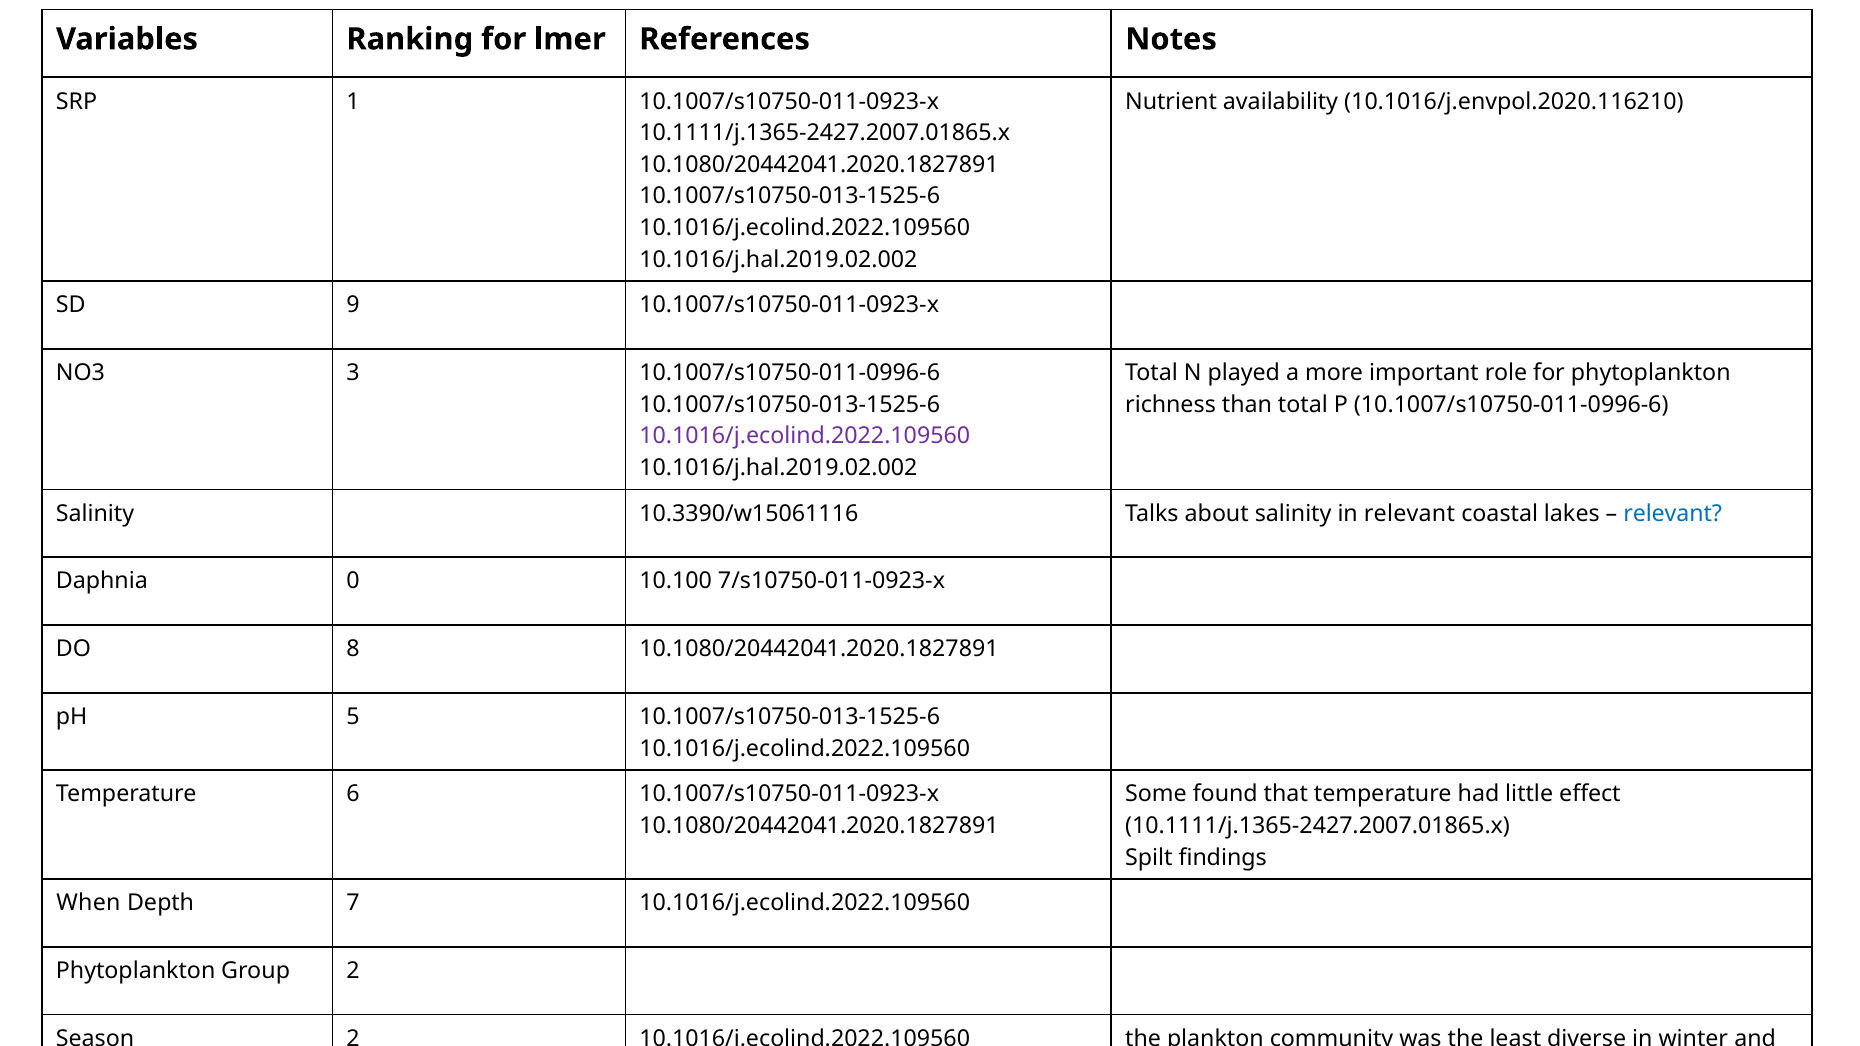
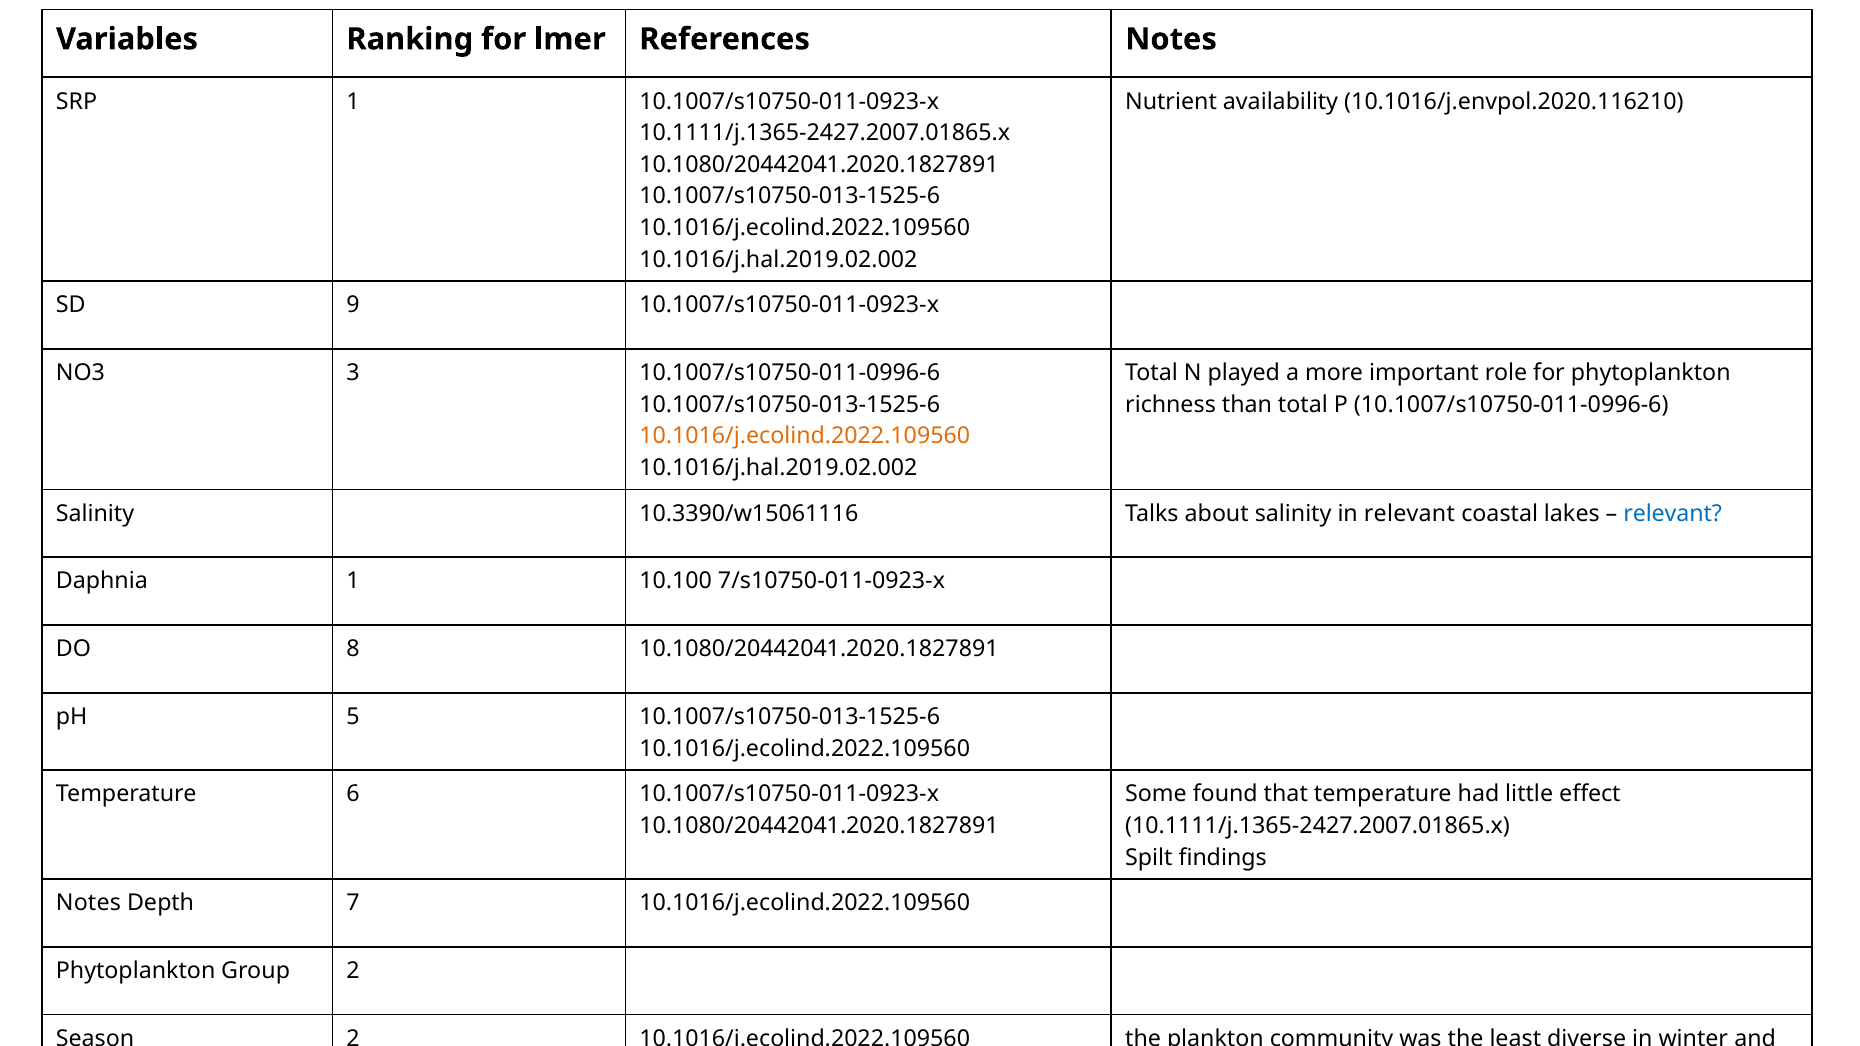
10.1016/j.ecolind.2022.109560 colour: purple -> orange (805, 436)
Daphnia 0: 0 -> 1 (353, 581)
When: When -> Notes (88, 903)
